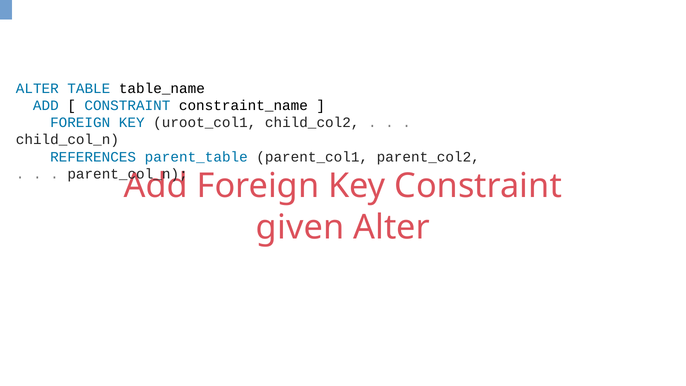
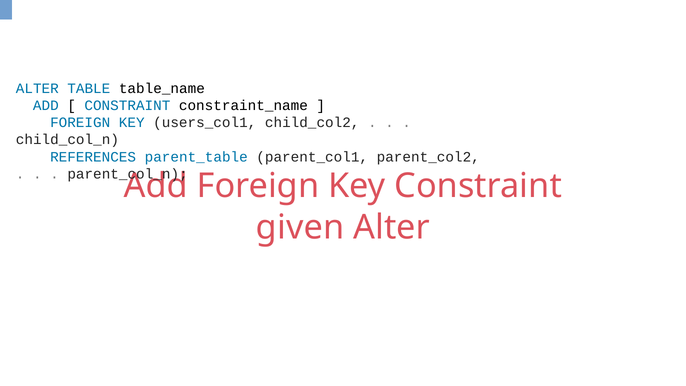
uroot_col1: uroot_col1 -> users_col1 (205, 123)
